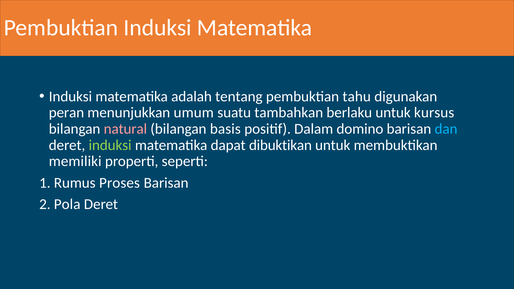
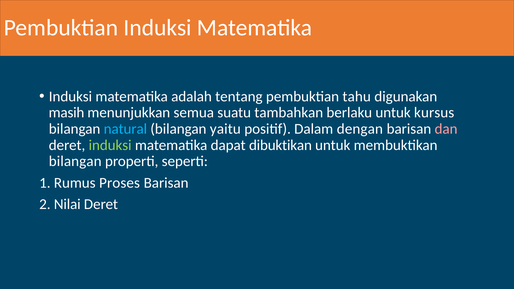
peran: peran -> masih (67, 113)
umum: umum -> semua (194, 113)
natural colour: pink -> light blue (125, 129)
basis: basis -> yaitu (225, 129)
domino: domino -> dengan (360, 129)
dan colour: light blue -> pink (446, 129)
memiliki: memiliki -> bilangan (75, 161)
Pola: Pola -> Nilai (67, 204)
